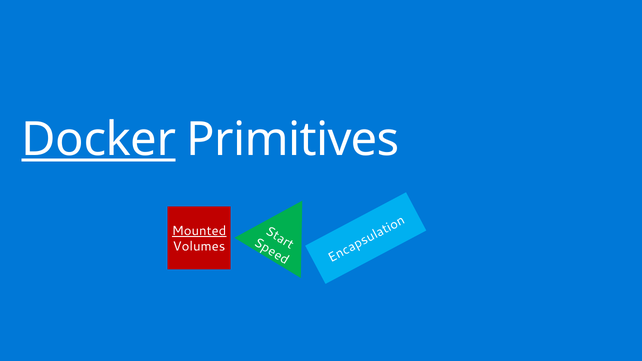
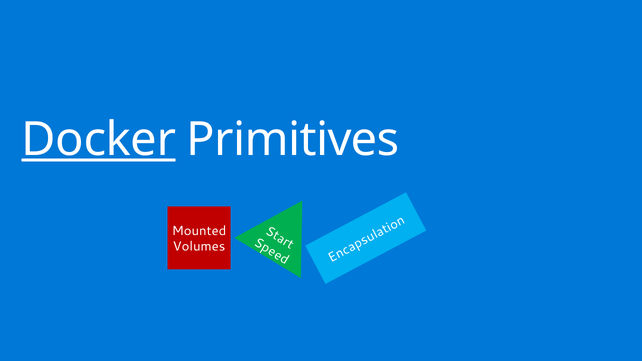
Mounted underline: present -> none (199, 231)
